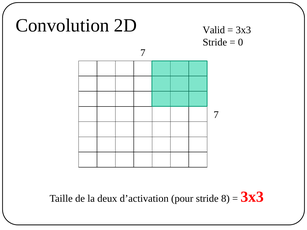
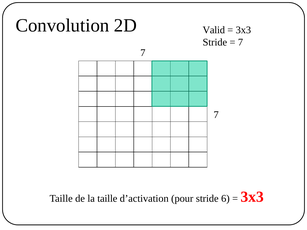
0: 0 -> 7 (241, 42)
la deux: deux -> taille (107, 199)
8: 8 -> 6 (225, 199)
